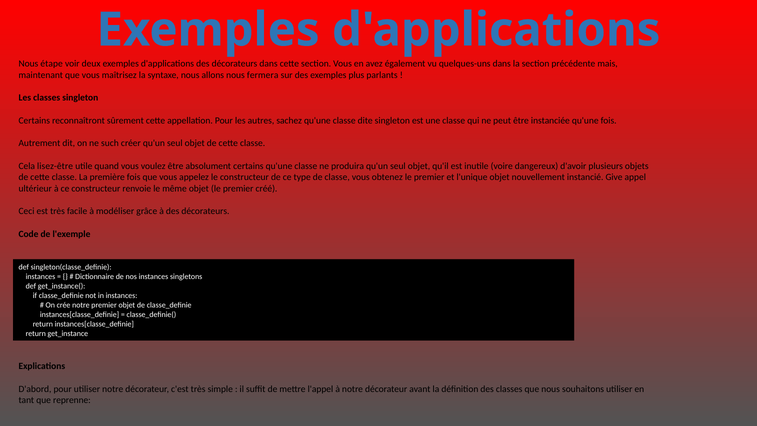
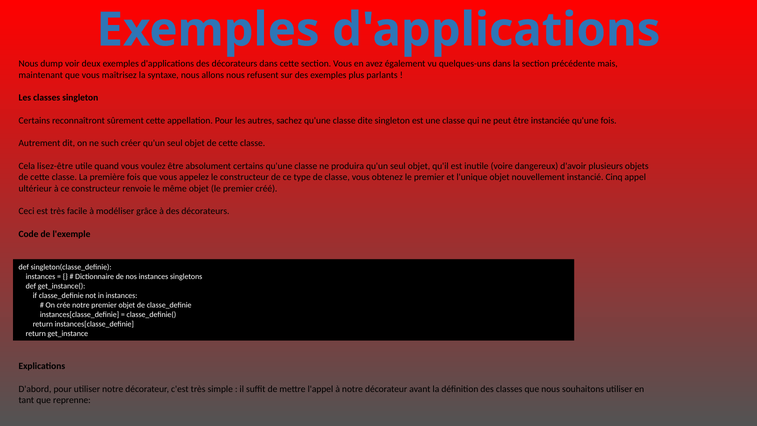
étape: étape -> dump (52, 64)
fermera: fermera -> refusent (263, 75)
Give: Give -> Cinq (614, 177)
